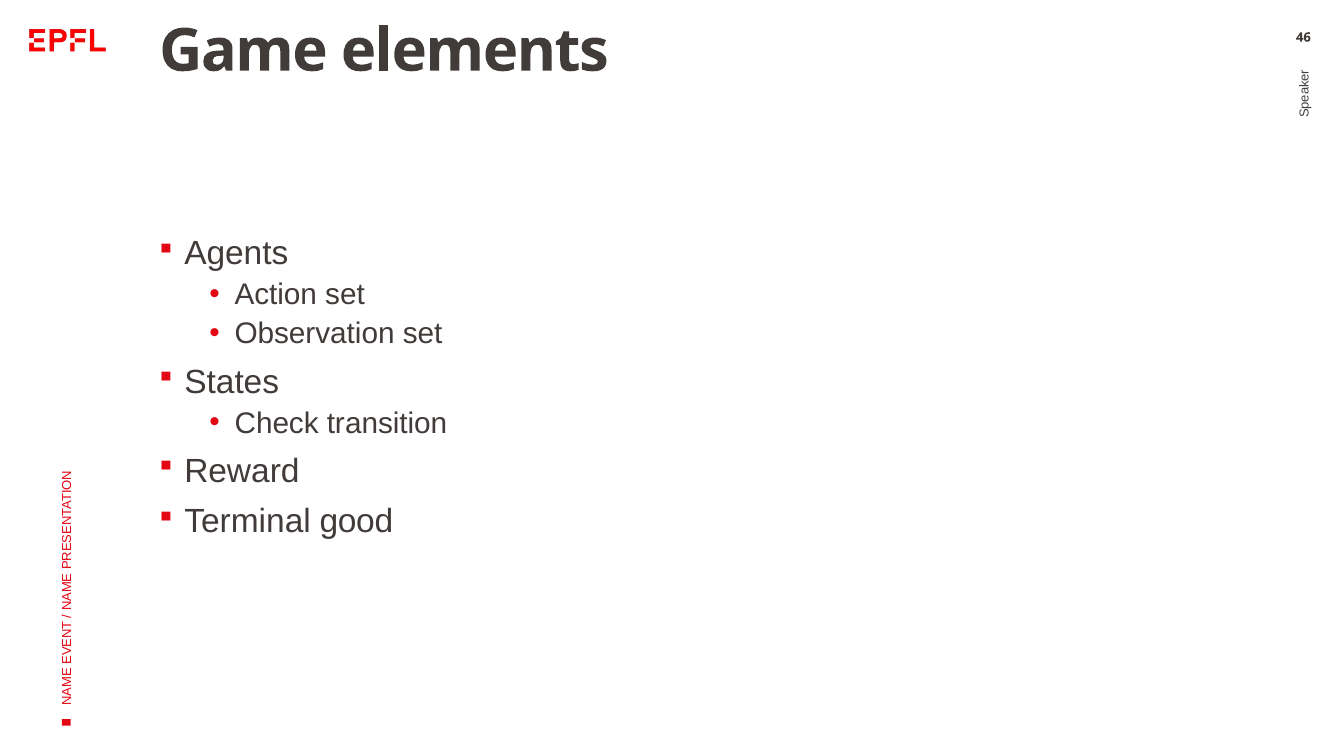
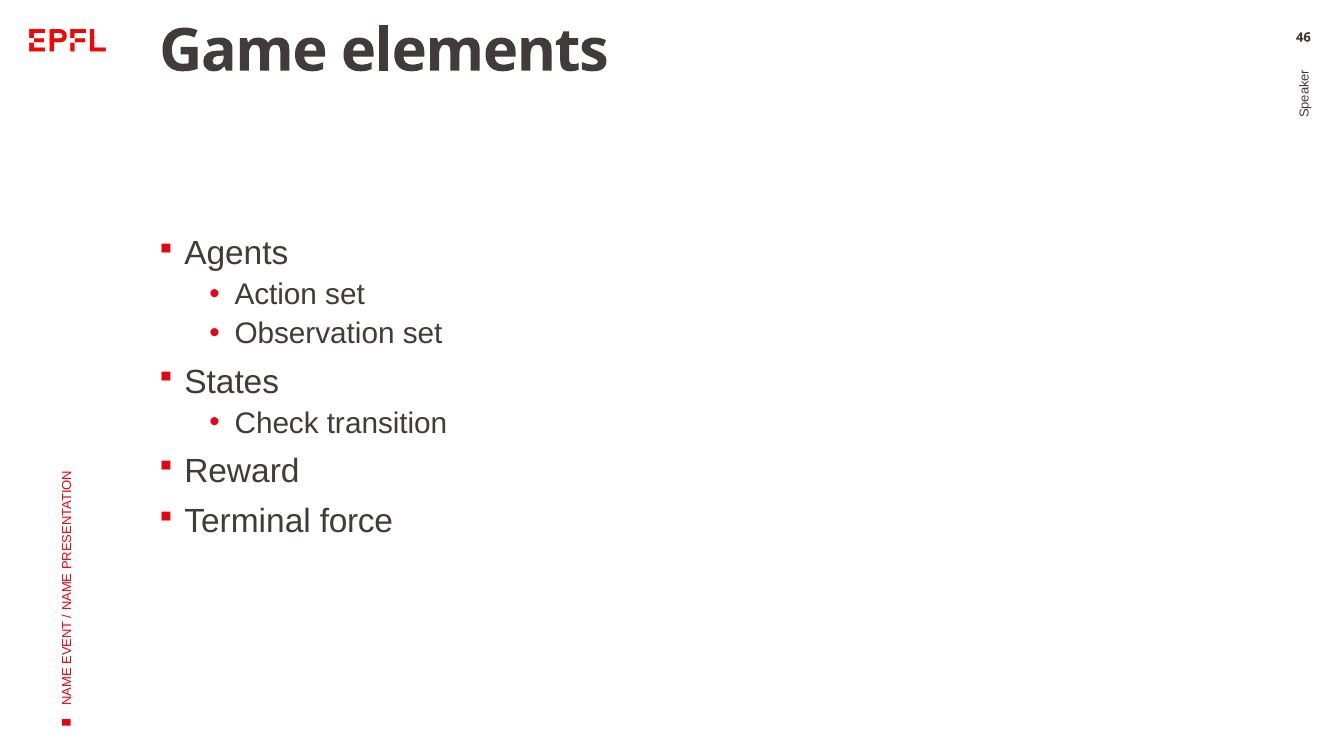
good: good -> force (356, 522)
